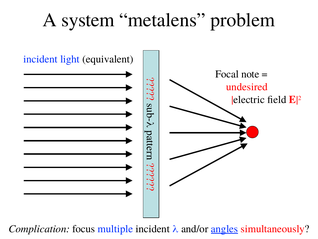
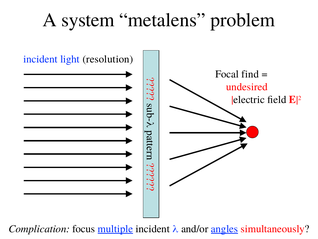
equivalent: equivalent -> resolution (108, 59)
note: note -> find (250, 74)
multiple underline: none -> present (115, 228)
